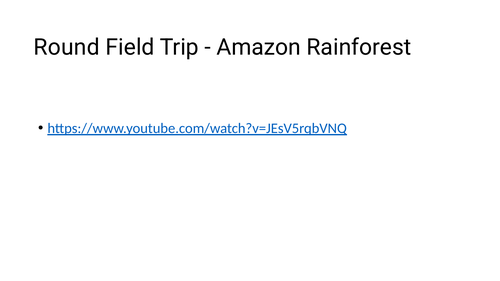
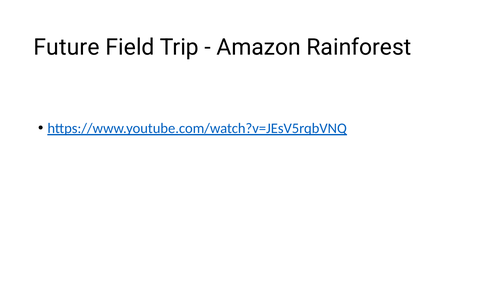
Round: Round -> Future (67, 47)
